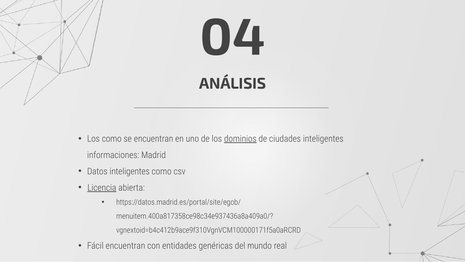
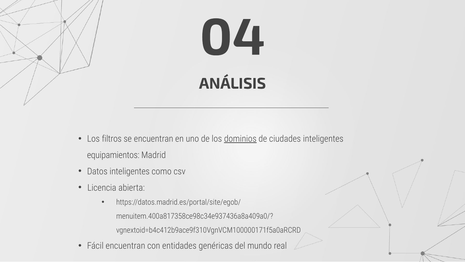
Los como: como -> filtros (112, 139)
informaciones: informaciones -> equipamientos (113, 155)
Licencia underline: present -> none (102, 187)
